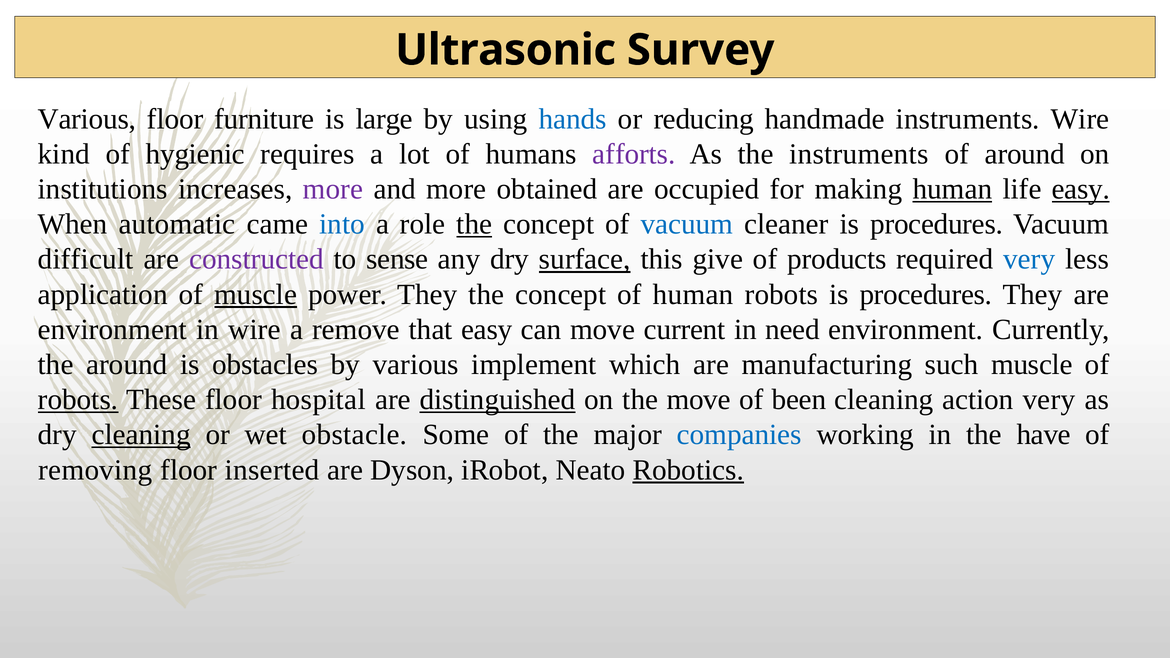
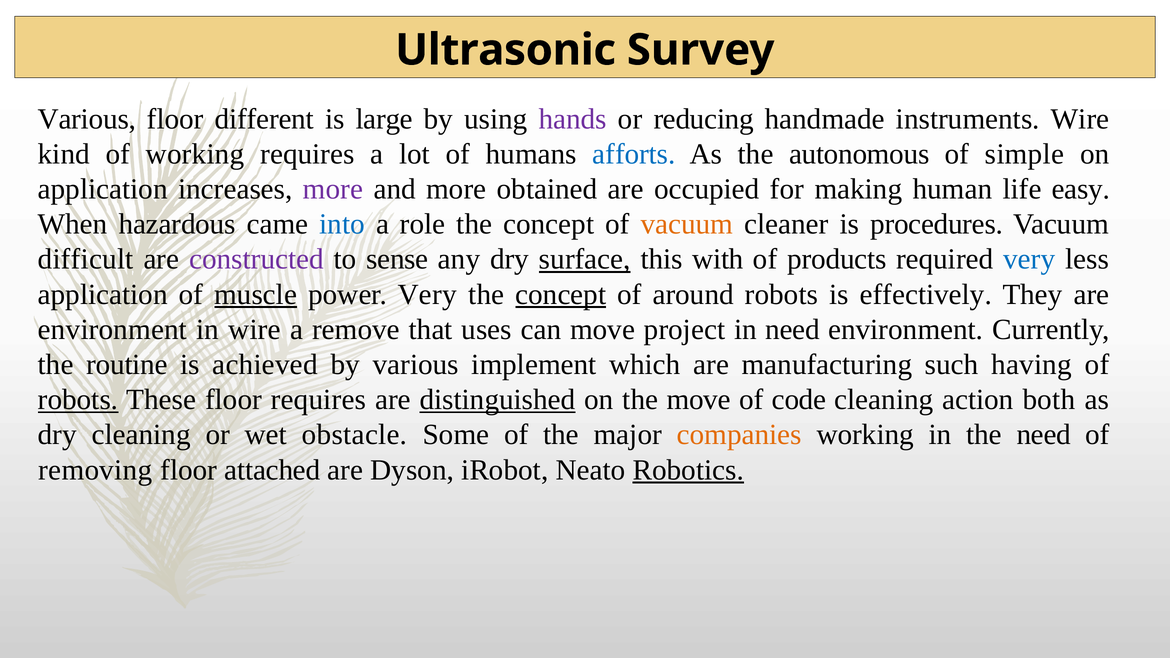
furniture: furniture -> different (264, 119)
hands colour: blue -> purple (573, 119)
of hygienic: hygienic -> working (195, 154)
afforts colour: purple -> blue (634, 154)
the instruments: instruments -> autonomous (859, 154)
of around: around -> simple (1025, 154)
institutions: institutions -> application (103, 189)
human underline: present -> none (952, 189)
easy underline: present -> none (1081, 189)
automatic: automatic -> hazardous (177, 224)
the underline: present -> none (474, 224)
vacuum colour: blue -> orange (687, 224)
give: give -> with (718, 259)
power They: They -> Very (427, 294)
concept underline: none -> present (561, 294)
of human: human -> around (693, 294)
robots is procedures: procedures -> effectively (926, 294)
that easy: easy -> uses (487, 330)
current: current -> project (685, 330)
the around: around -> routine (127, 365)
obstacles: obstacles -> achieved (265, 365)
such muscle: muscle -> having (1032, 365)
floor hospital: hospital -> requires (318, 400)
been: been -> code (799, 400)
action very: very -> both (1049, 400)
cleaning underline: present -> none (141, 435)
companies colour: blue -> orange (739, 435)
the have: have -> need (1044, 435)
inserted: inserted -> attached (272, 470)
